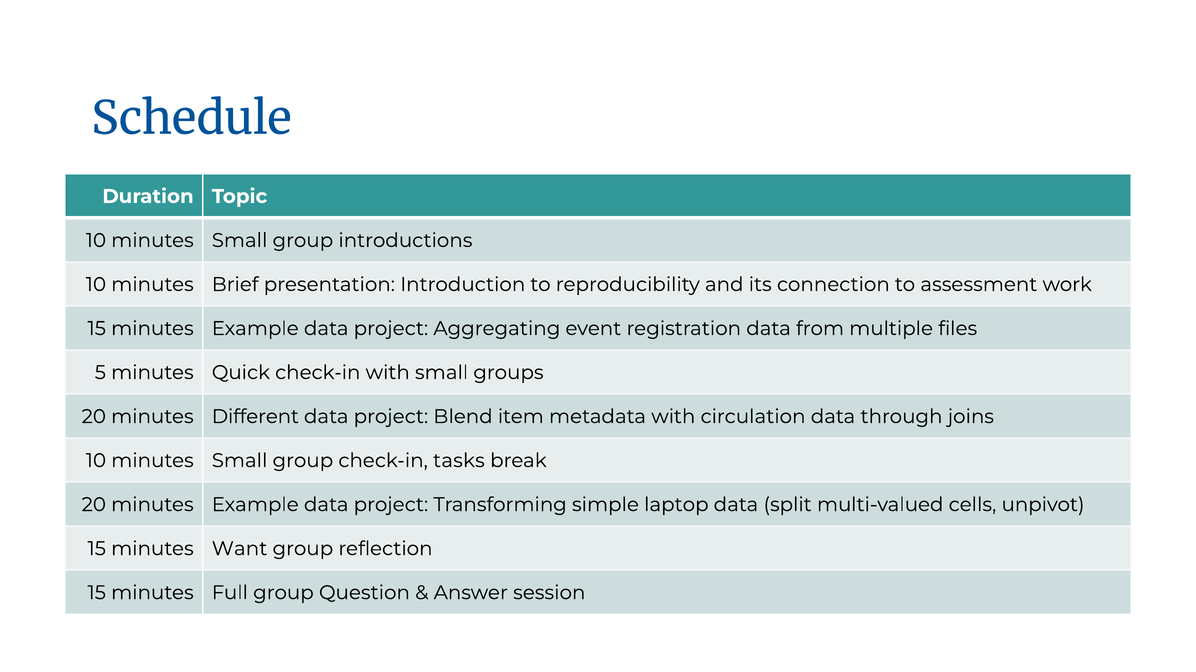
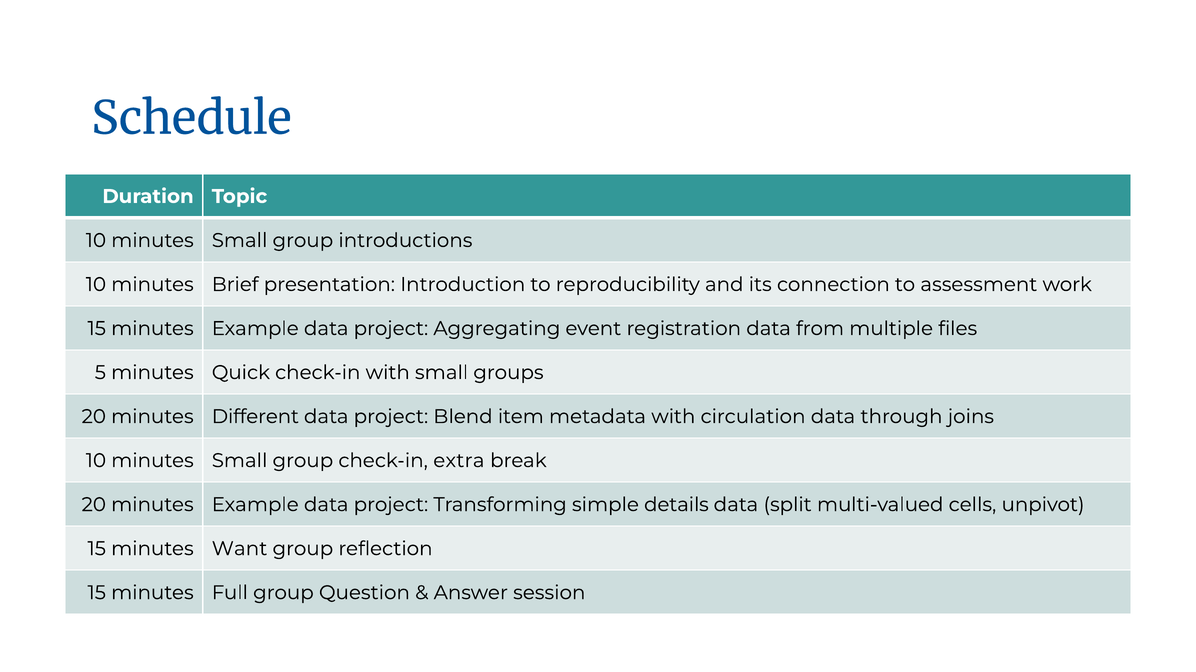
tasks: tasks -> extra (459, 461)
laptop: laptop -> details (676, 505)
